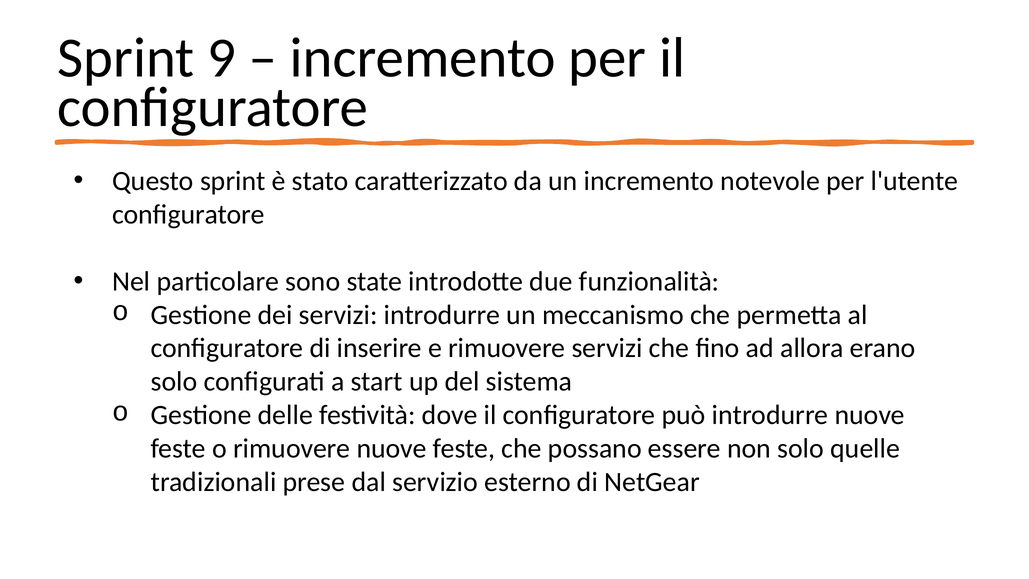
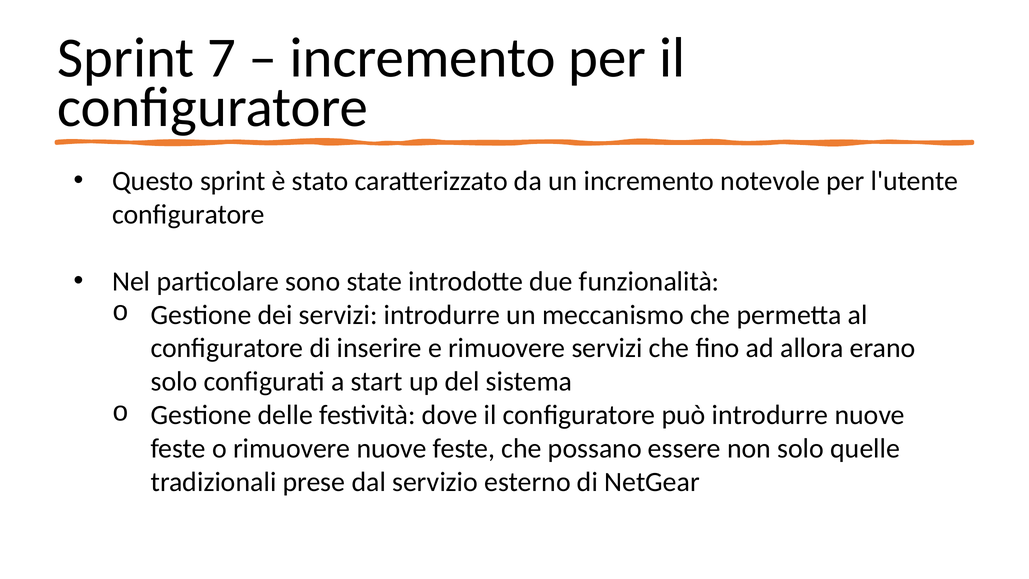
9: 9 -> 7 (222, 58)
